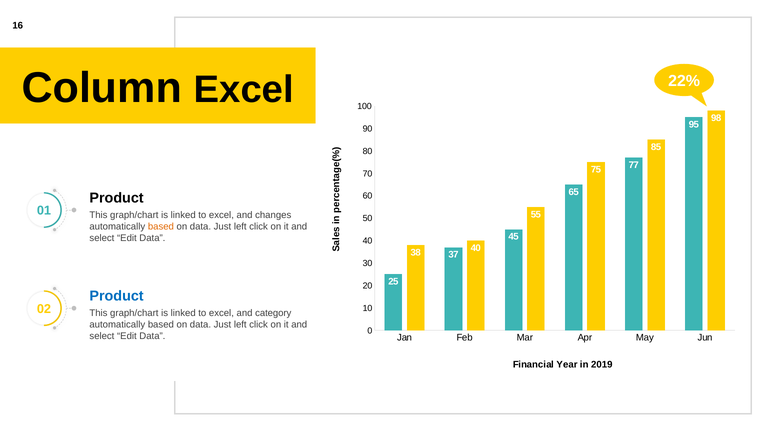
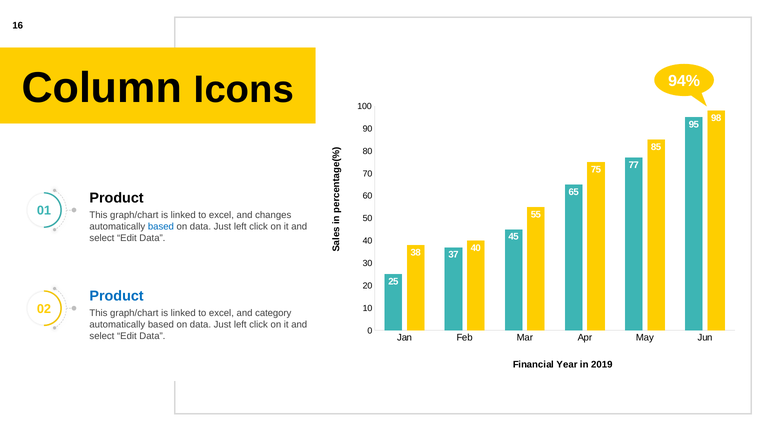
Column Excel: Excel -> Icons (244, 90)
22%: 22% -> 94% (684, 81)
based colour: orange -> blue (161, 226)
